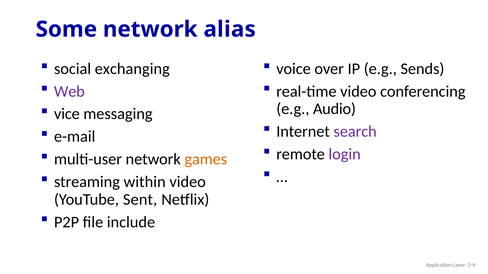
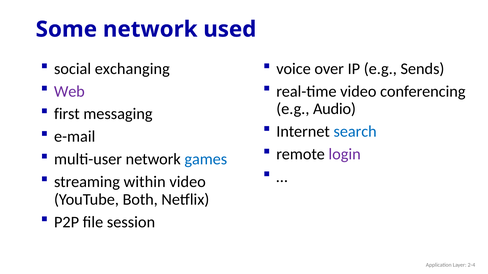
alias: alias -> used (230, 29)
vice: vice -> first (67, 114)
search colour: purple -> blue (355, 132)
games colour: orange -> blue (206, 159)
Sent: Sent -> Both (140, 200)
include: include -> session (131, 222)
